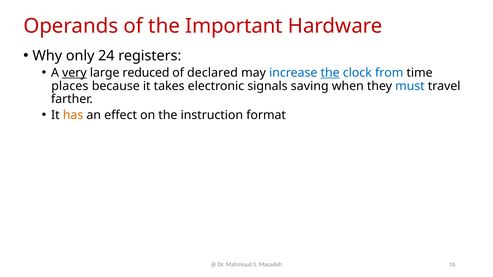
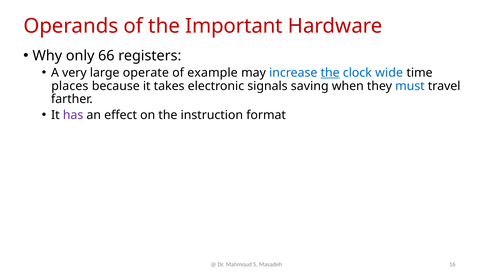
24: 24 -> 66 (106, 56)
very underline: present -> none (74, 73)
reduced: reduced -> operate (146, 73)
declared: declared -> example (213, 73)
from: from -> wide (389, 73)
has colour: orange -> purple (73, 115)
